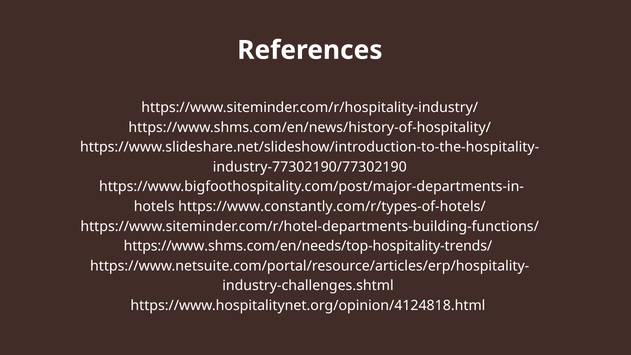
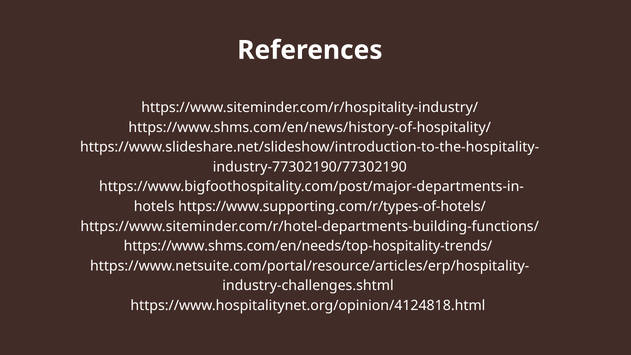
https://www.constantly.com/r/types-of-hotels/: https://www.constantly.com/r/types-of-hotels/ -> https://www.supporting.com/r/types-of-hotels/ (332, 207)
